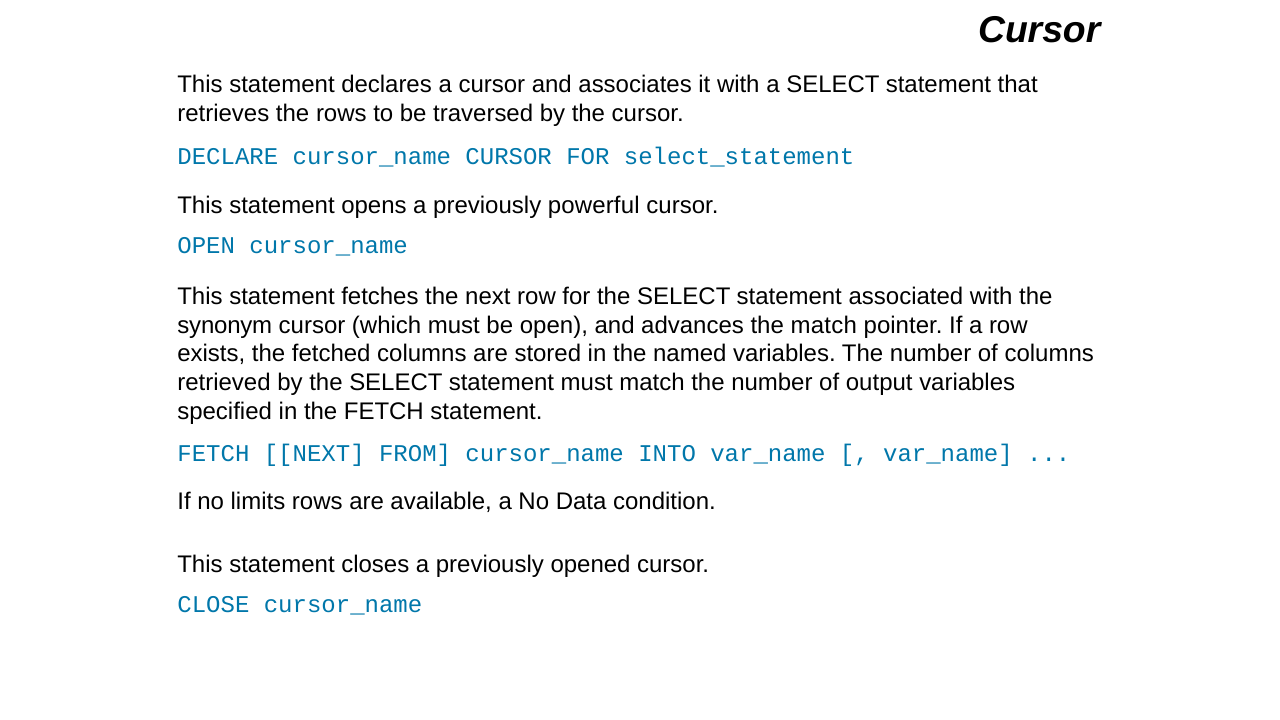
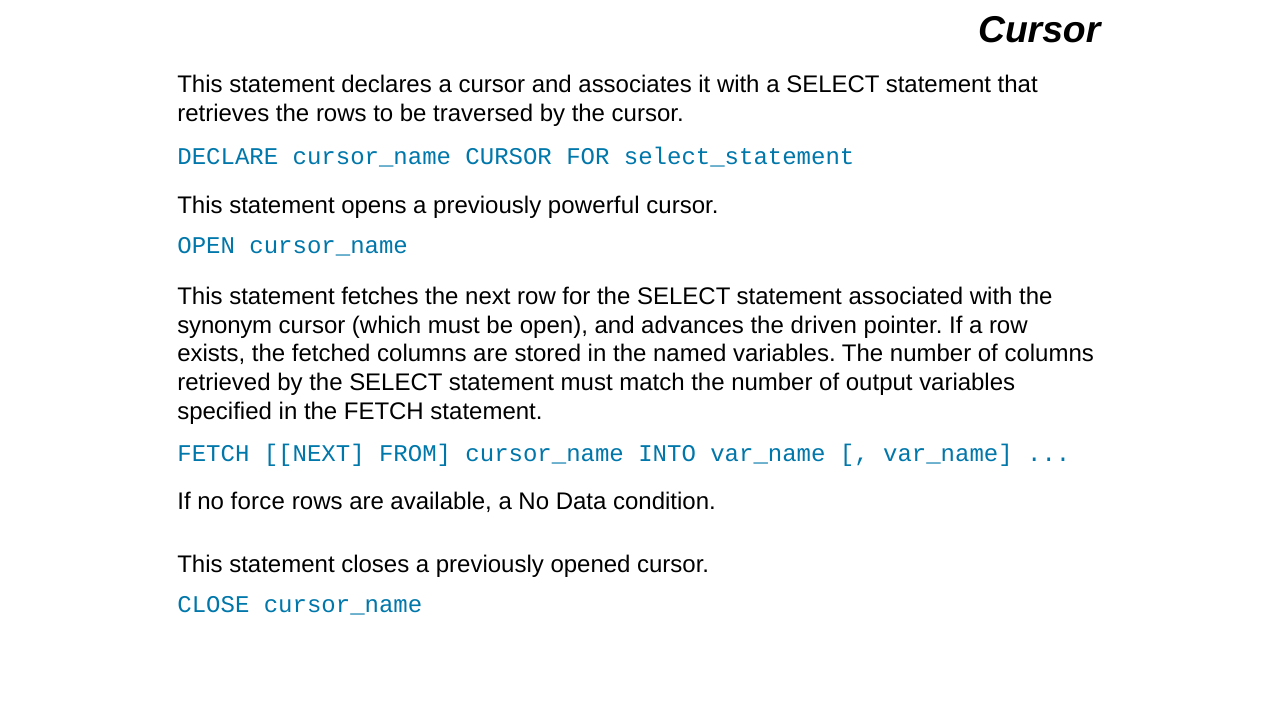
the match: match -> driven (824, 325)
limits: limits -> force (258, 502)
